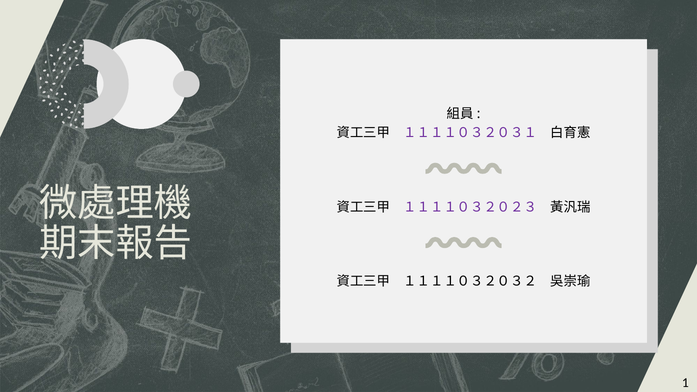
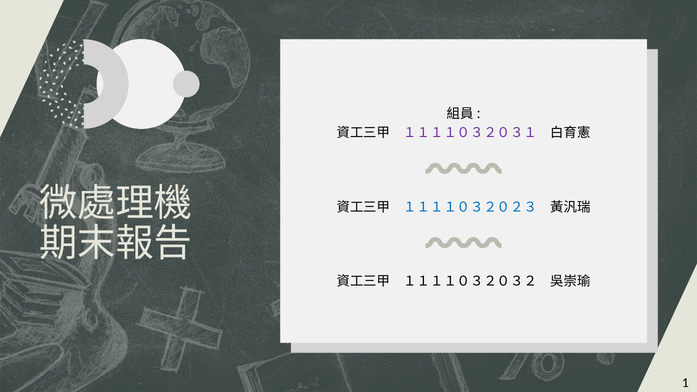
１１１１０３２０２３ colour: purple -> blue (470, 207)
